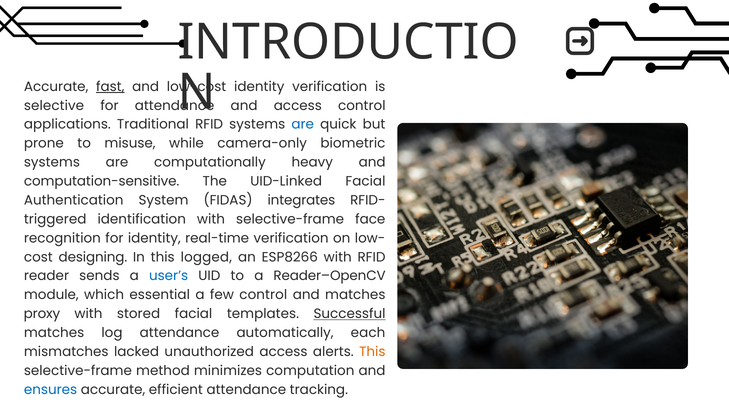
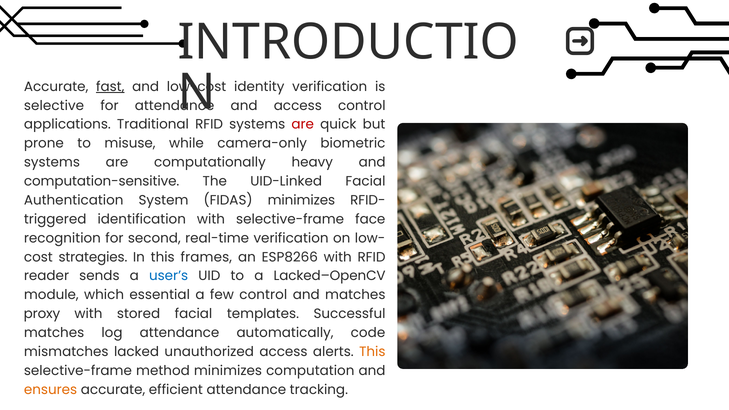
are colour: blue -> red (303, 125)
FIDAS integrates: integrates -> minimizes (301, 200)
for identity: identity -> second (154, 238)
designing: designing -> strategies (93, 257)
logged: logged -> frames (206, 257)
Reader–OpenCV: Reader–OpenCV -> Lacked–OpenCV (330, 276)
Successful underline: present -> none (349, 314)
each: each -> code (368, 333)
ensures colour: blue -> orange (51, 390)
